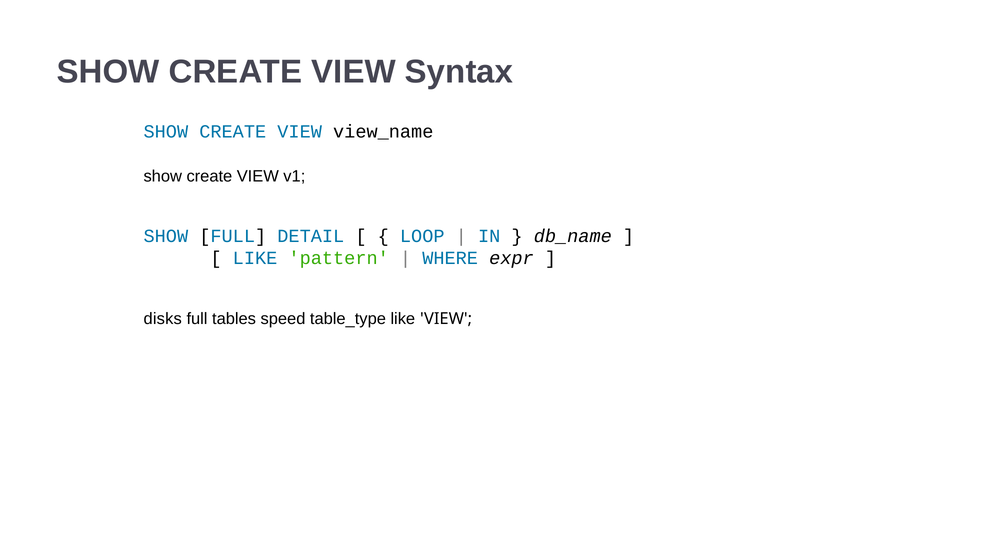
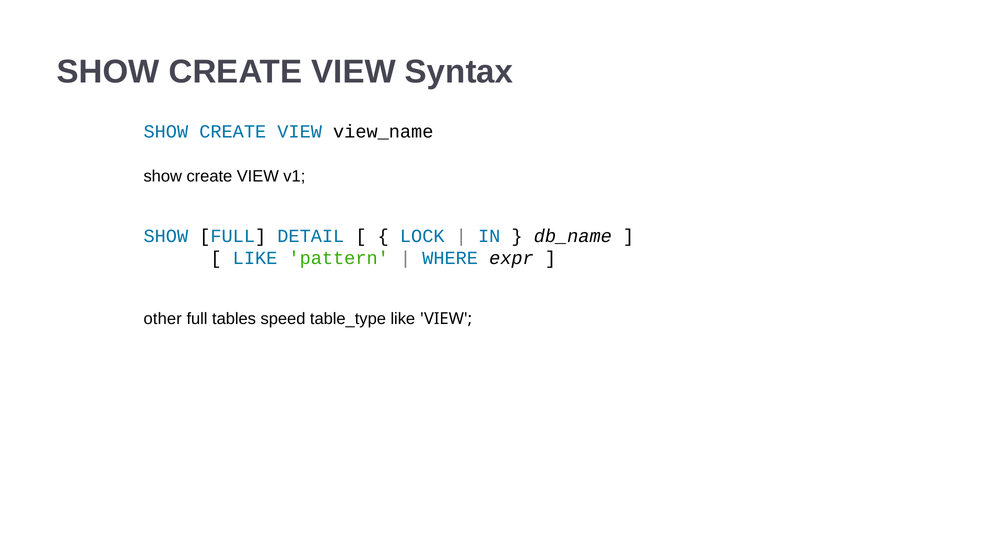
LOOP: LOOP -> LOCK (422, 236)
disks: disks -> other (163, 319)
